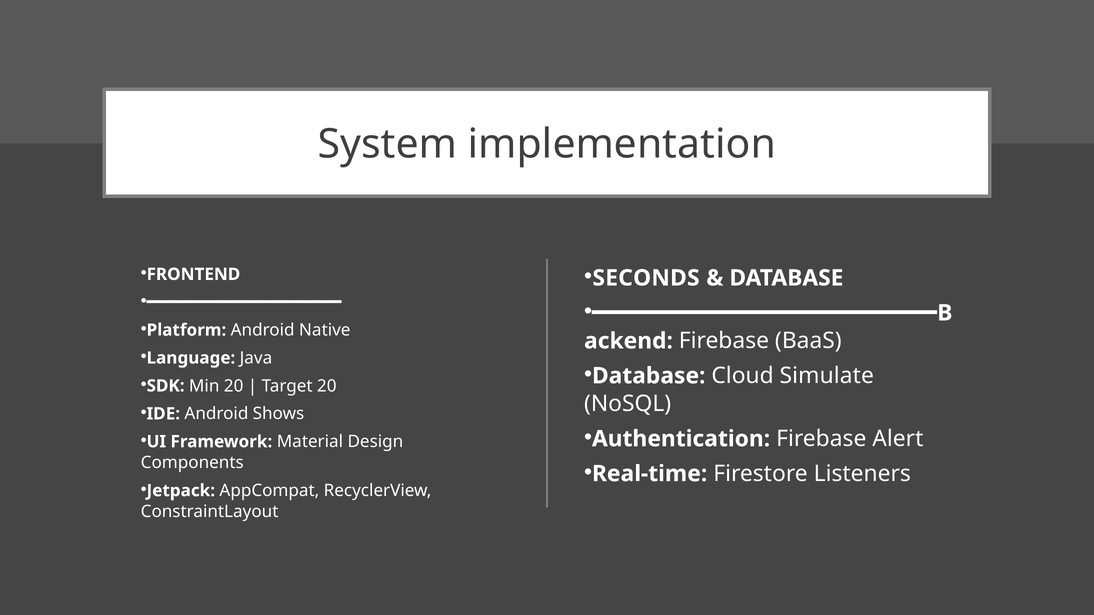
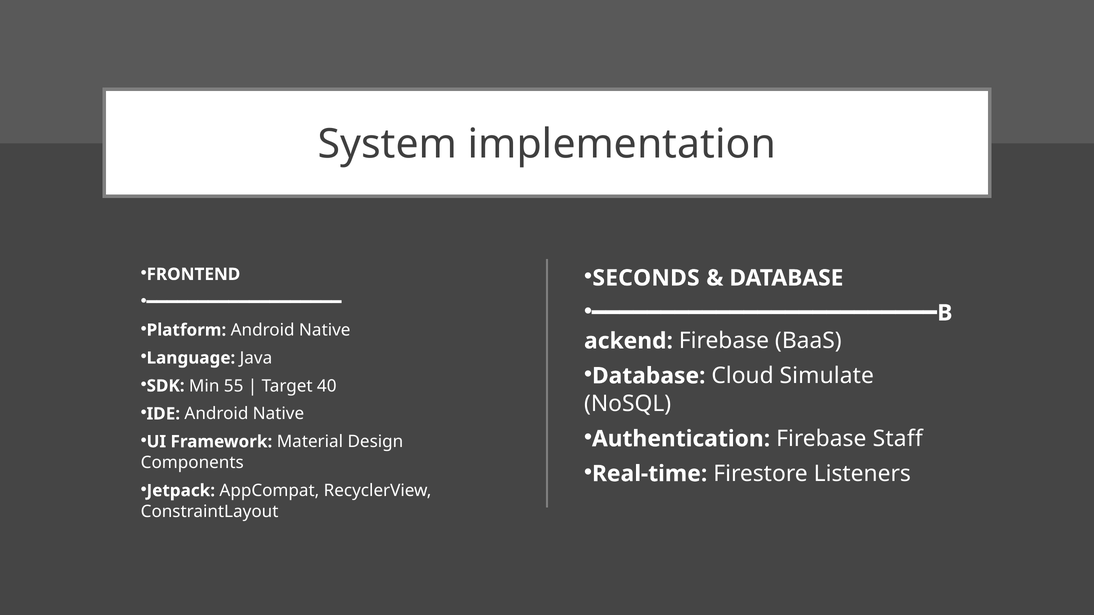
Min 20: 20 -> 55 (234, 386)
Target 20: 20 -> 40 (327, 386)
IDE Android Shows: Shows -> Native (278, 414)
Alert: Alert -> Staff (898, 439)
